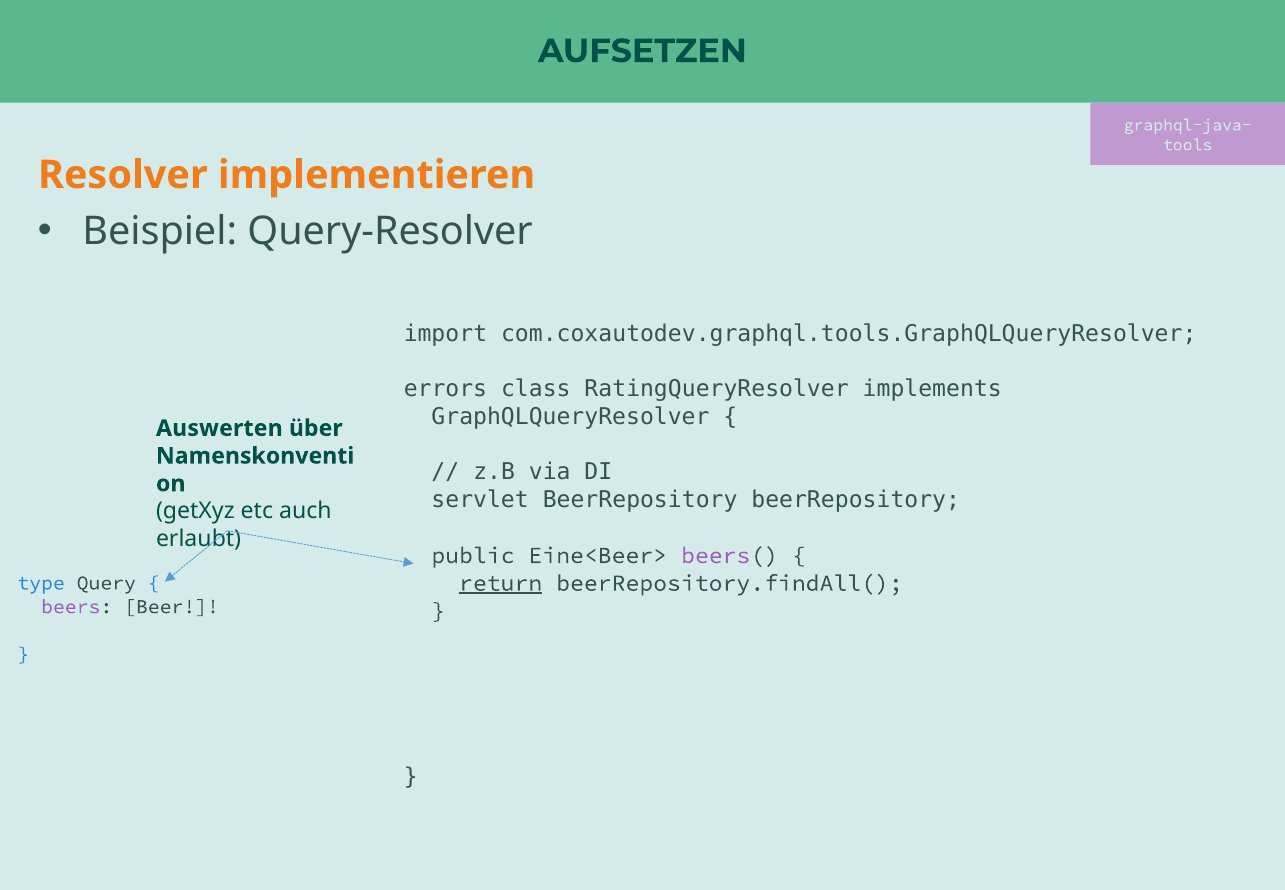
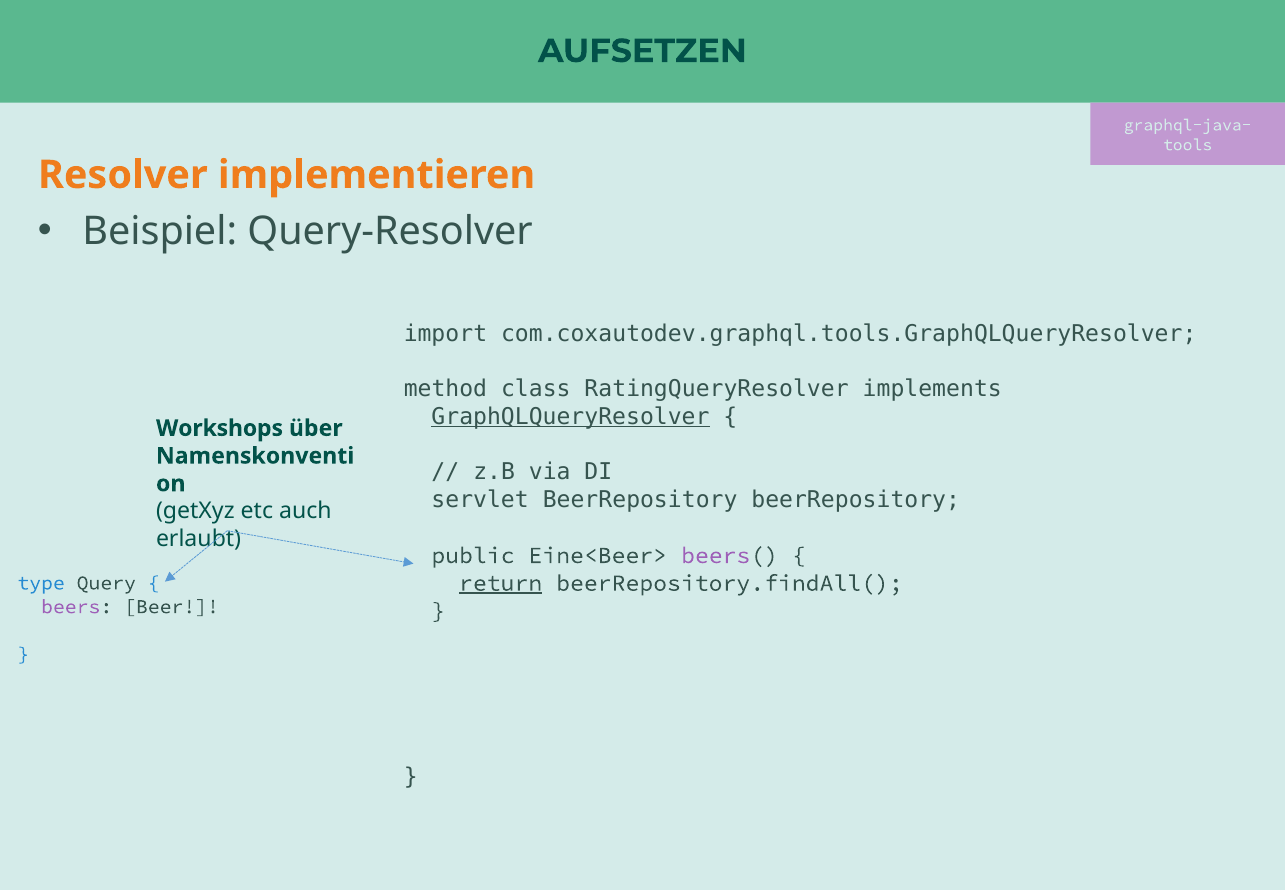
errors: errors -> method (445, 389)
GraphQLQueryResolver underline: none -> present (570, 417)
Auswerten: Auswerten -> Workshops (220, 428)
